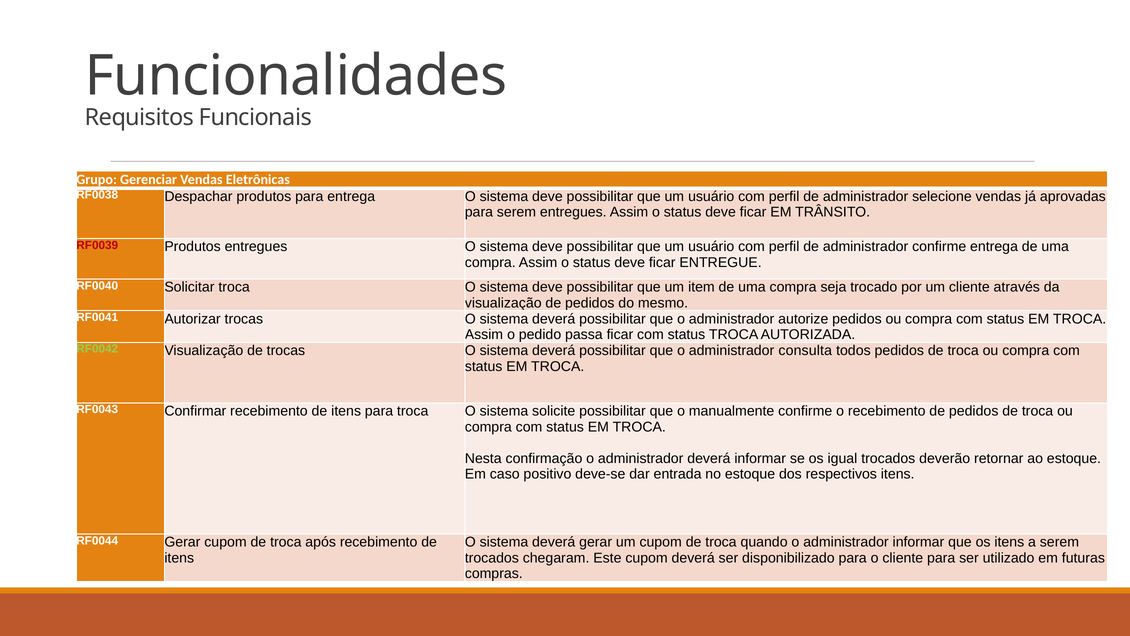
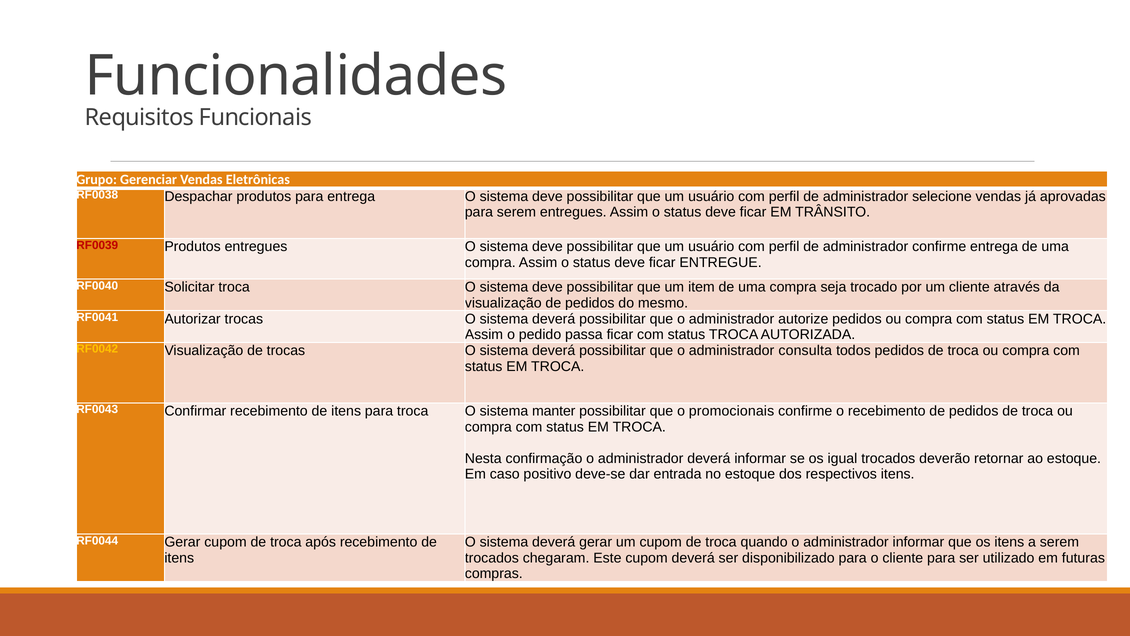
RF0042 colour: light green -> yellow (97, 349)
solicite: solicite -> manter (554, 411)
manualmente: manualmente -> promocionais (732, 411)
